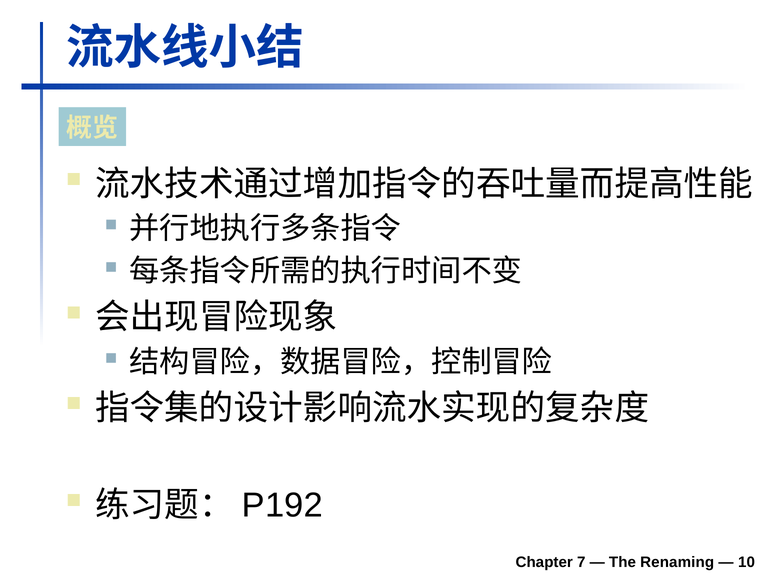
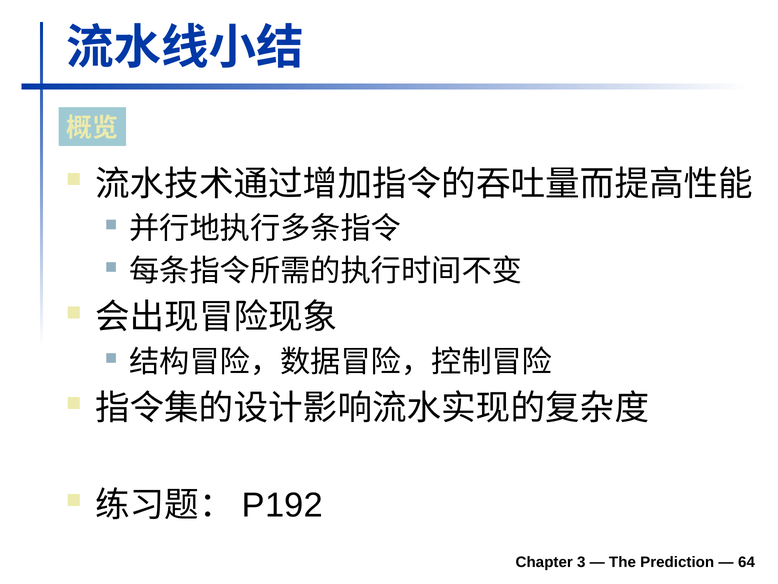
7: 7 -> 3 (581, 562)
Renaming: Renaming -> Prediction (677, 562)
10: 10 -> 64 (747, 562)
